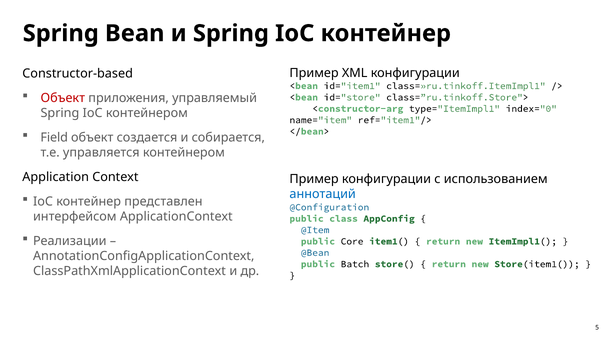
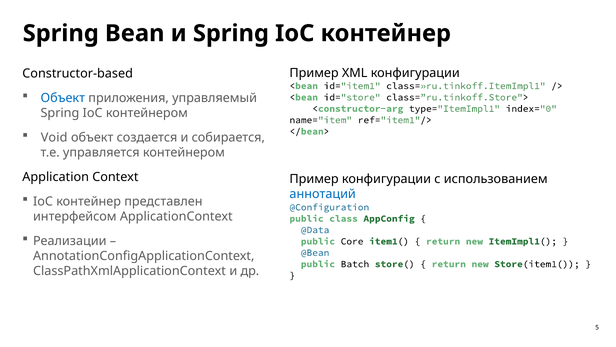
Объект colour: red -> blue (63, 98)
Field: Field -> Void (54, 138)
@Item: @Item -> @Data (315, 230)
